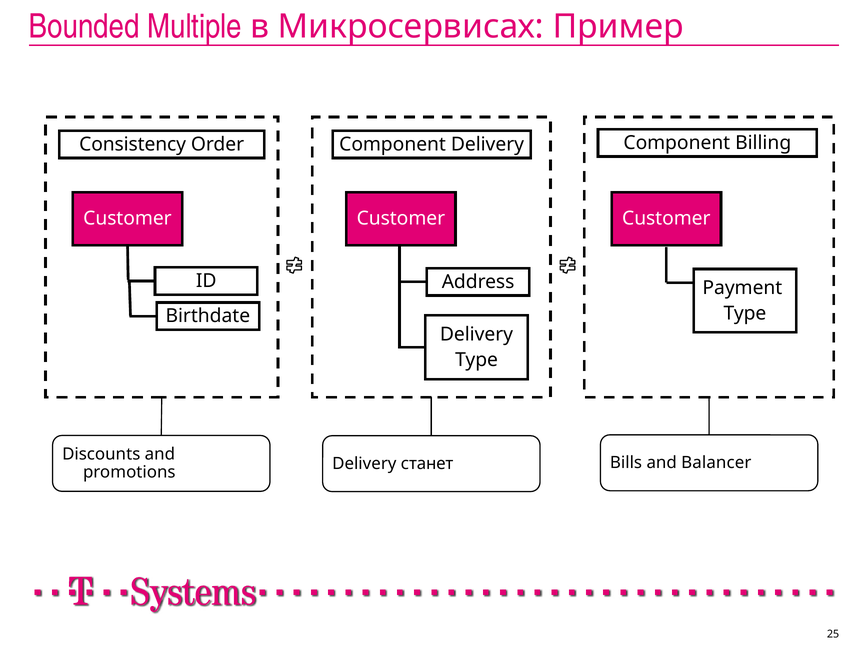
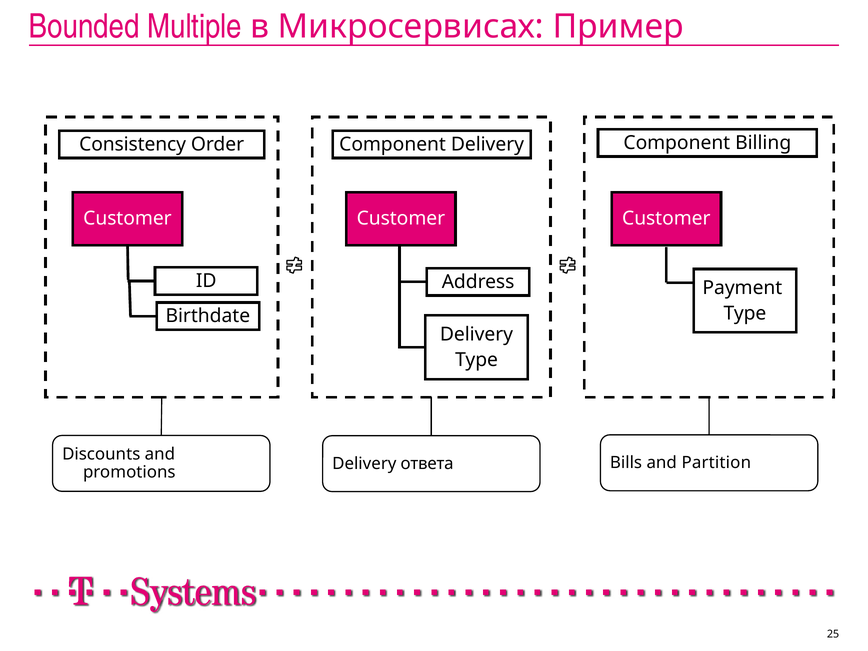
станет: станет -> ответа (427, 464)
Balancer: Balancer -> Partition (716, 463)
